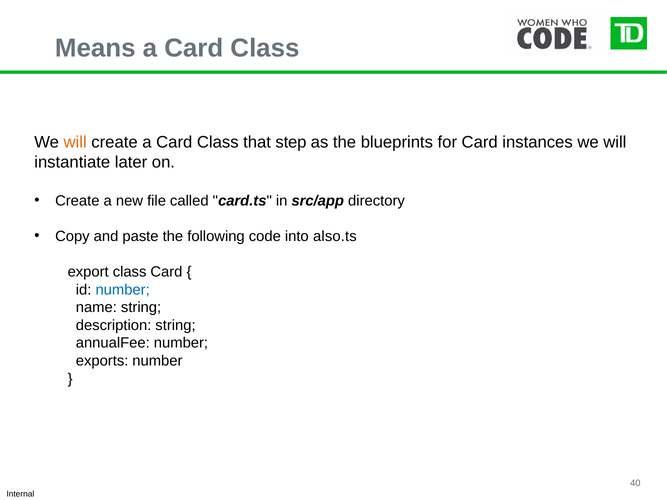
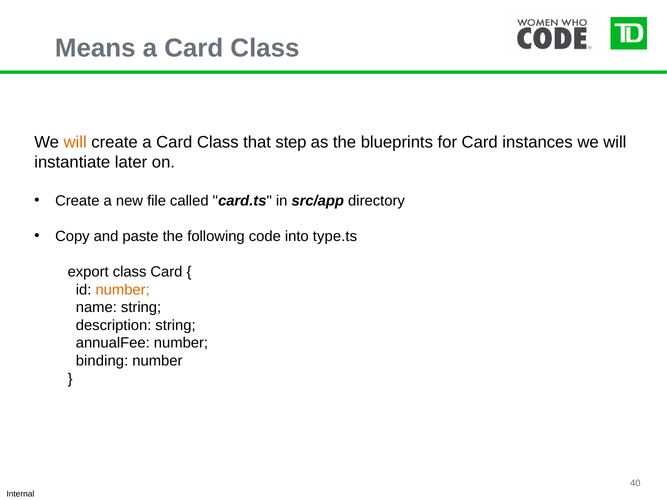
also.ts: also.ts -> type.ts (335, 237)
number colour: blue -> orange (123, 290)
exports: exports -> binding (102, 361)
